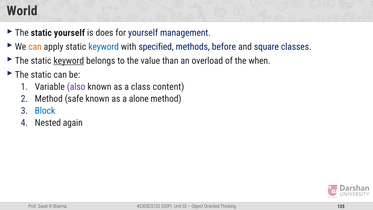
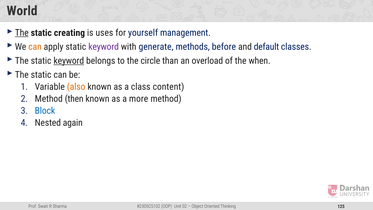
The underline: none -> present (22, 33)
static yourself: yourself -> creating (69, 33)
does: does -> uses (104, 33)
keyword colour: blue -> purple (104, 47)
specified: specified -> generate (156, 47)
square: square -> default (266, 47)
value: value -> circle (150, 61)
also colour: purple -> orange (76, 87)
safe: safe -> then (74, 99)
alone: alone -> more (139, 99)
